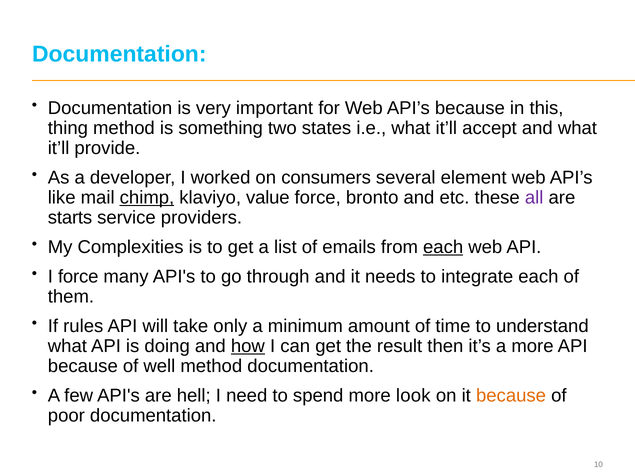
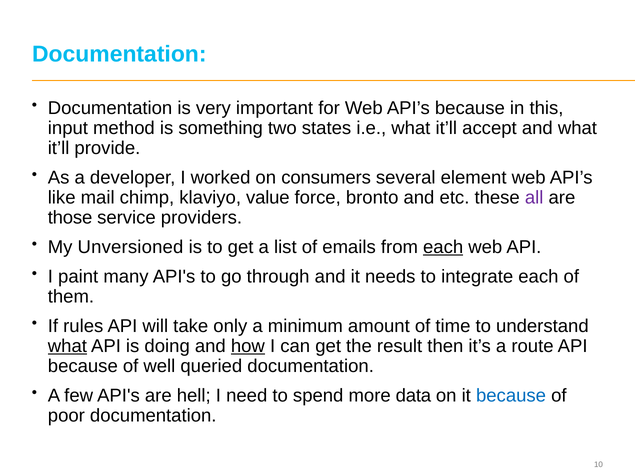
thing: thing -> input (68, 128)
chimp underline: present -> none (147, 198)
starts: starts -> those (70, 218)
Complexities: Complexities -> Unversioned (130, 247)
I force: force -> paint (78, 277)
what underline: none -> present (67, 346)
a more: more -> route (532, 346)
well method: method -> queried (211, 366)
look: look -> data (413, 396)
because colour: orange -> blue (511, 396)
